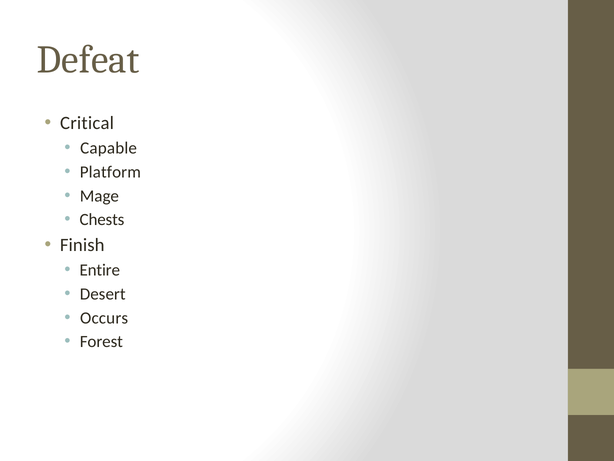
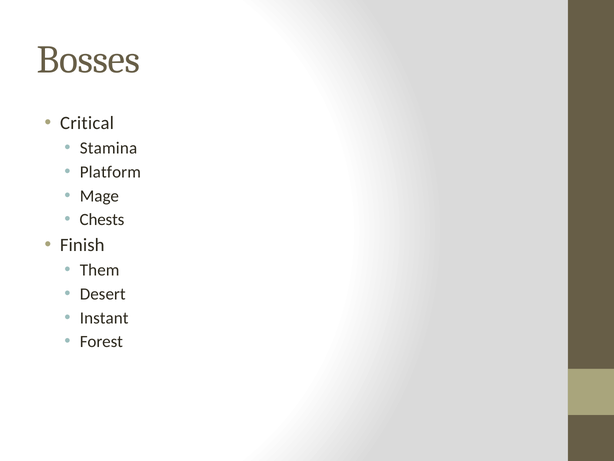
Defeat: Defeat -> Bosses (88, 60)
Capable: Capable -> Stamina (109, 148)
Entire: Entire -> Them (100, 270)
Occurs: Occurs -> Instant (104, 318)
